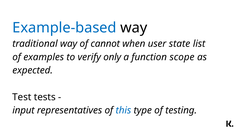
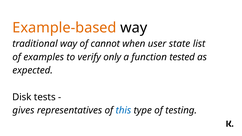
Example-based colour: blue -> orange (64, 28)
scope: scope -> tested (182, 57)
Test: Test -> Disk (22, 97)
input: input -> gives (23, 111)
